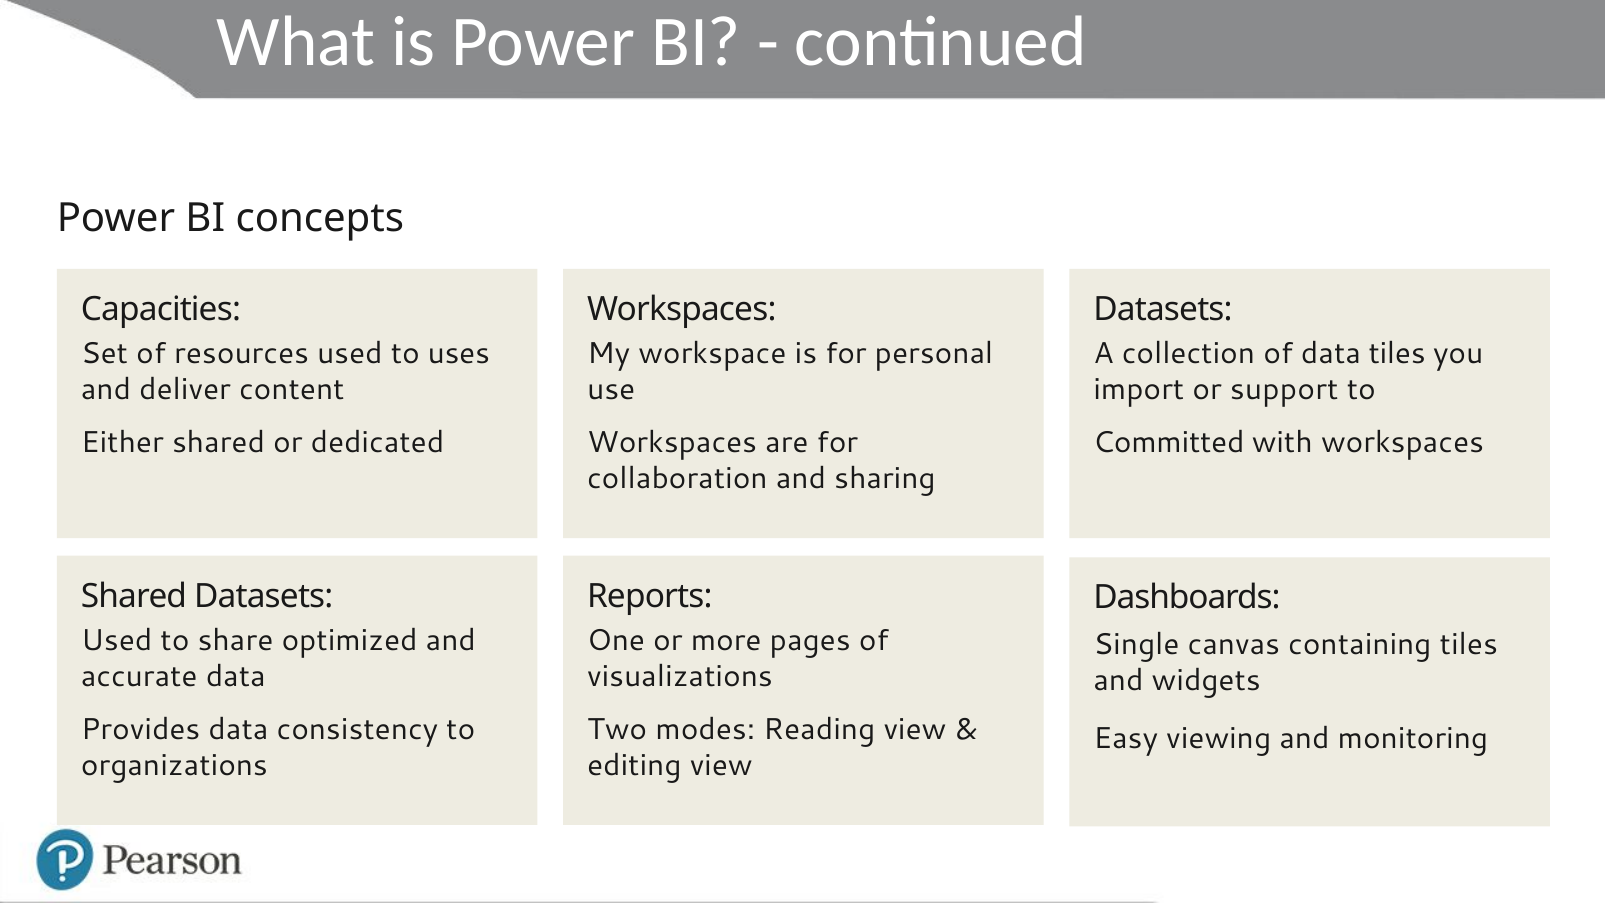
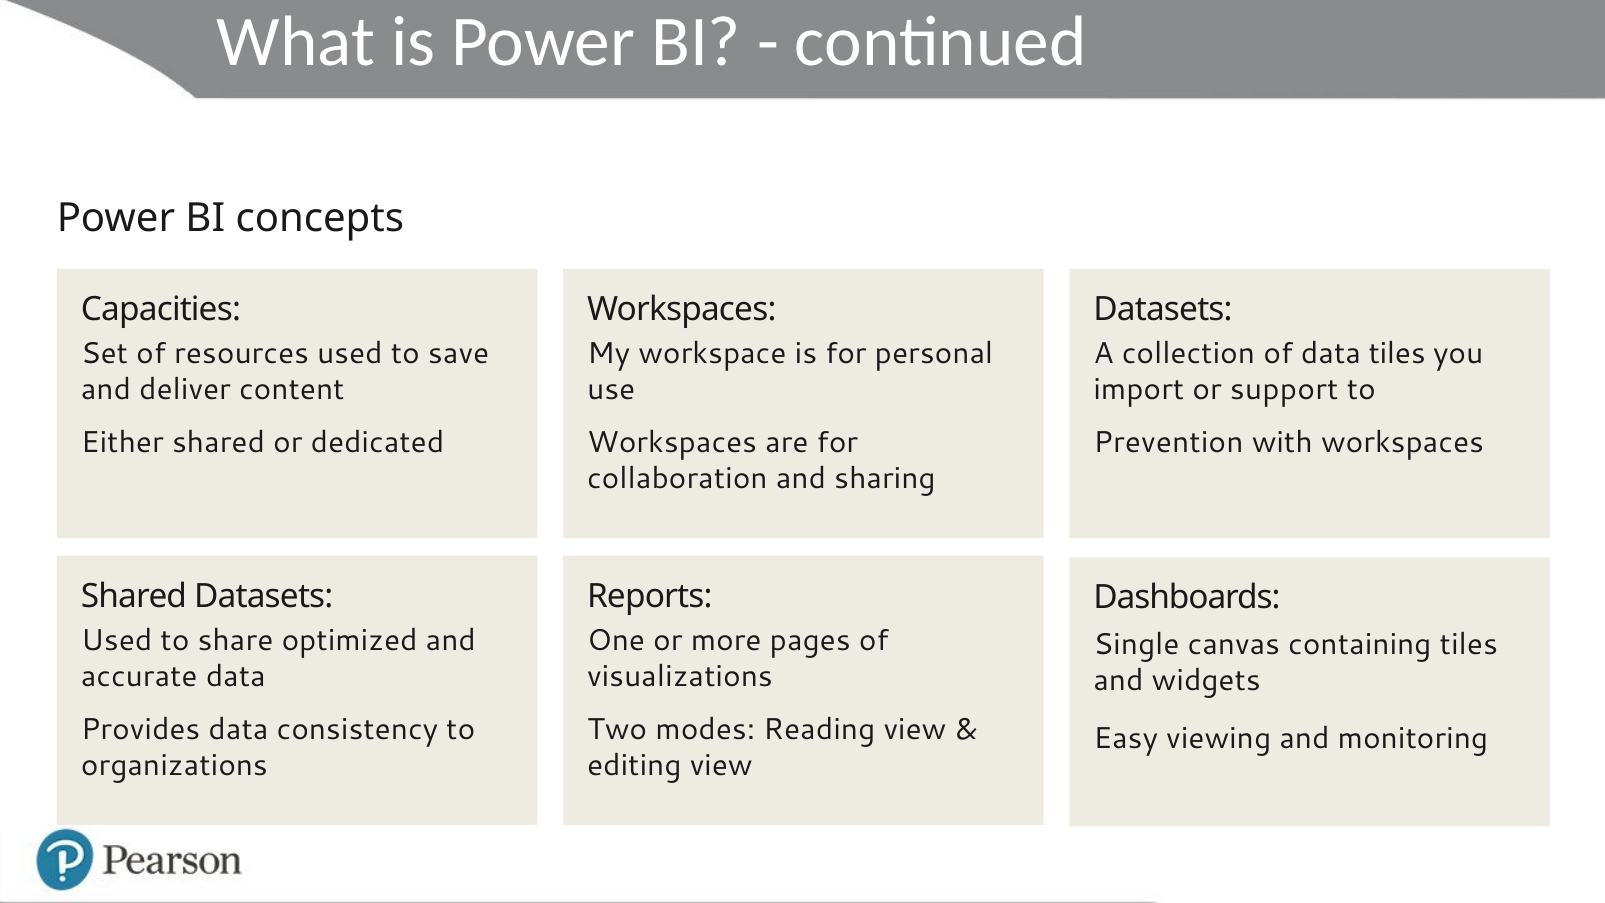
uses: uses -> save (459, 354)
Committed: Committed -> Prevention (1168, 442)
